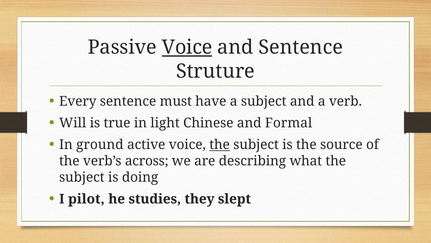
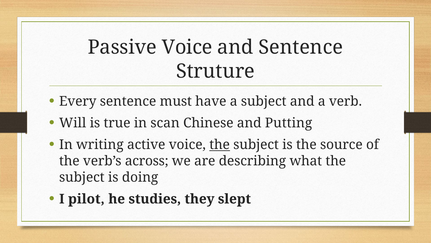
Voice underline: present -> none (187, 47)
light: light -> scan (165, 123)
Formal: Formal -> Putting (289, 123)
ground: ground -> writing (100, 145)
